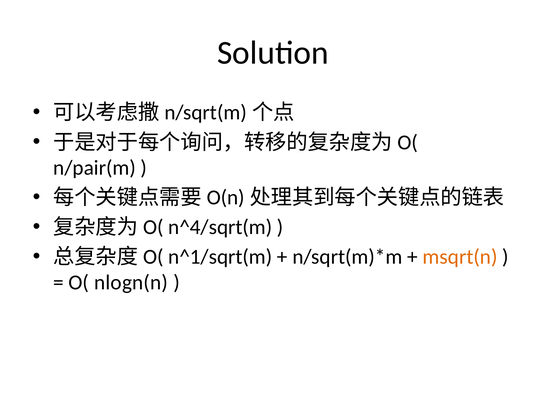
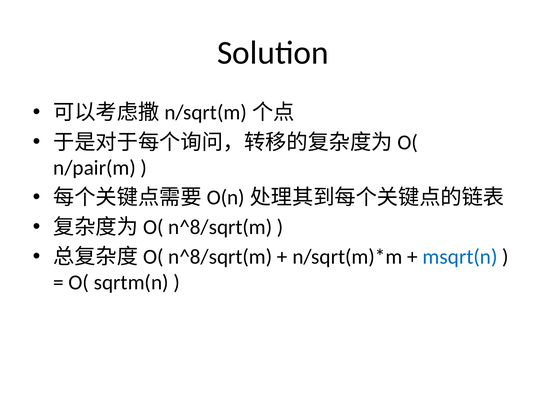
n^4/sqrt(m: n^4/sqrt(m -> n^8/sqrt(m (220, 227)
n^1/sqrt(m: n^1/sqrt(m -> n^8/sqrt(m (220, 257)
msqrt(n colour: orange -> blue (460, 257)
nlogn(n: nlogn(n -> sqrtm(n (131, 282)
